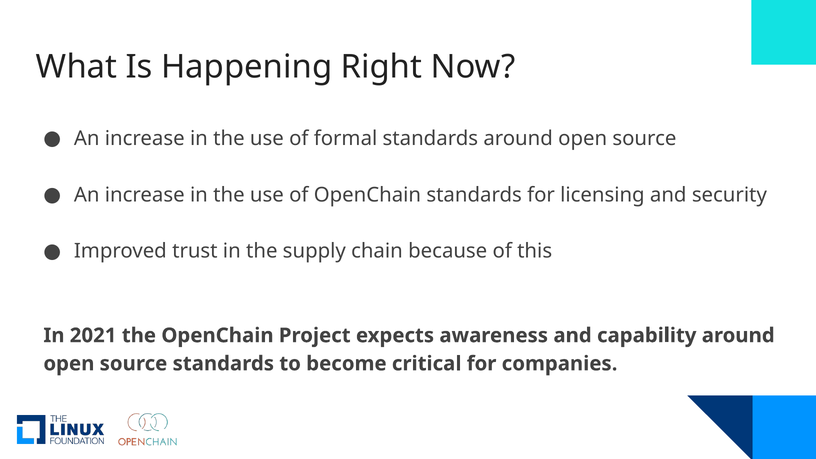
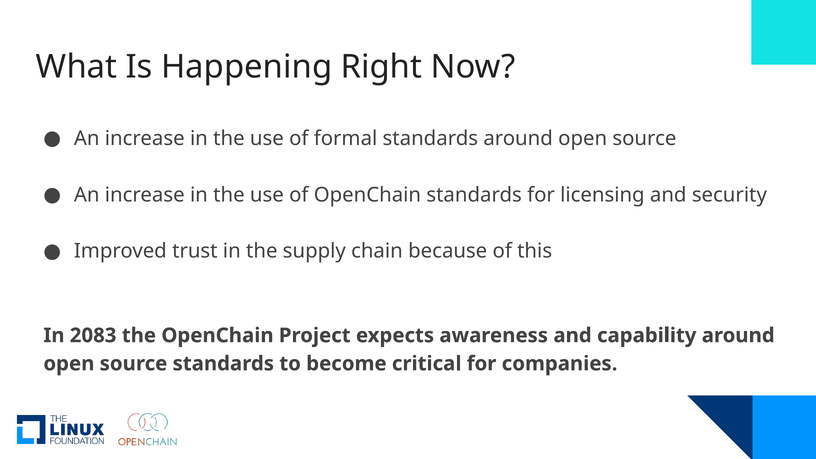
2021: 2021 -> 2083 (93, 336)
